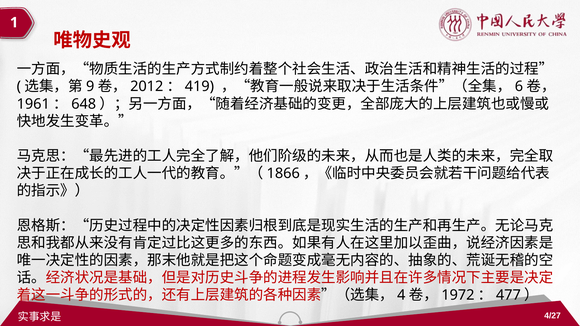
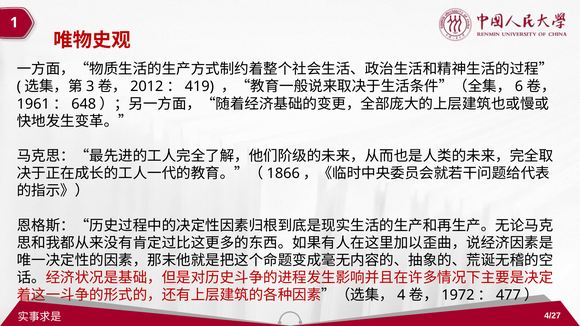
9: 9 -> 3 (90, 87)
